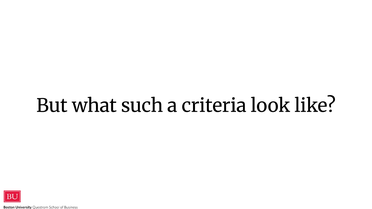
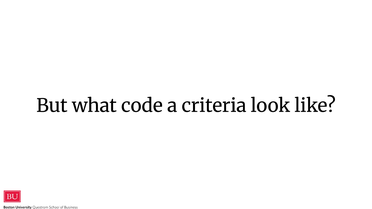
such: such -> code (142, 106)
